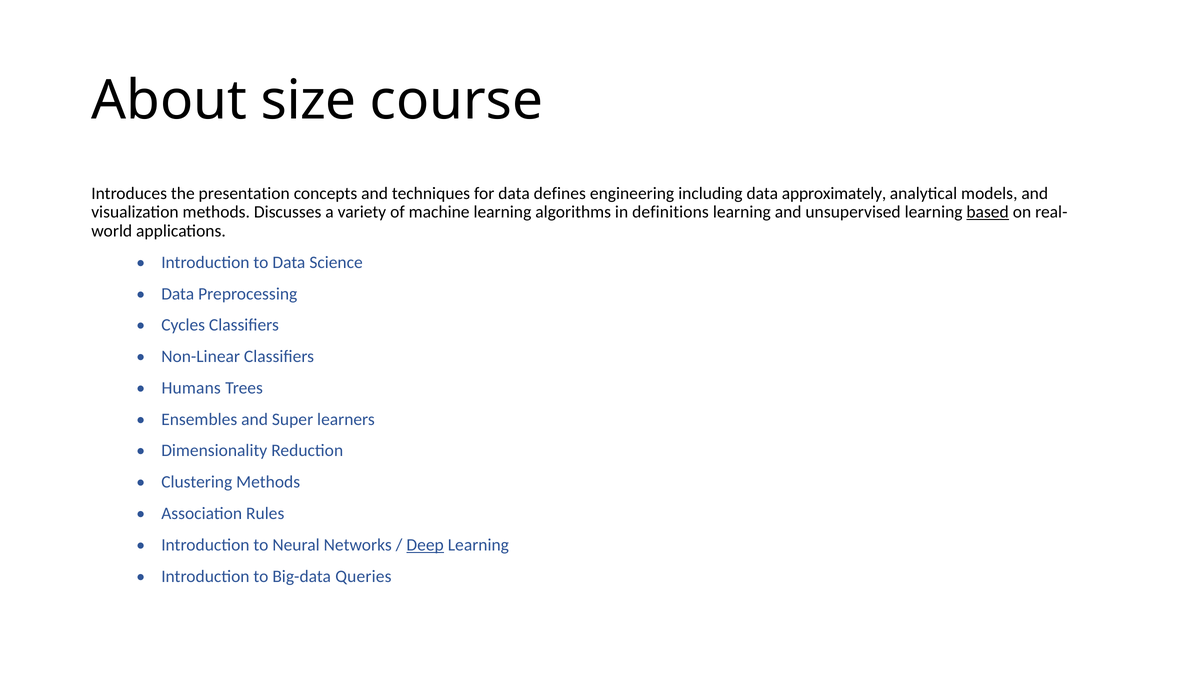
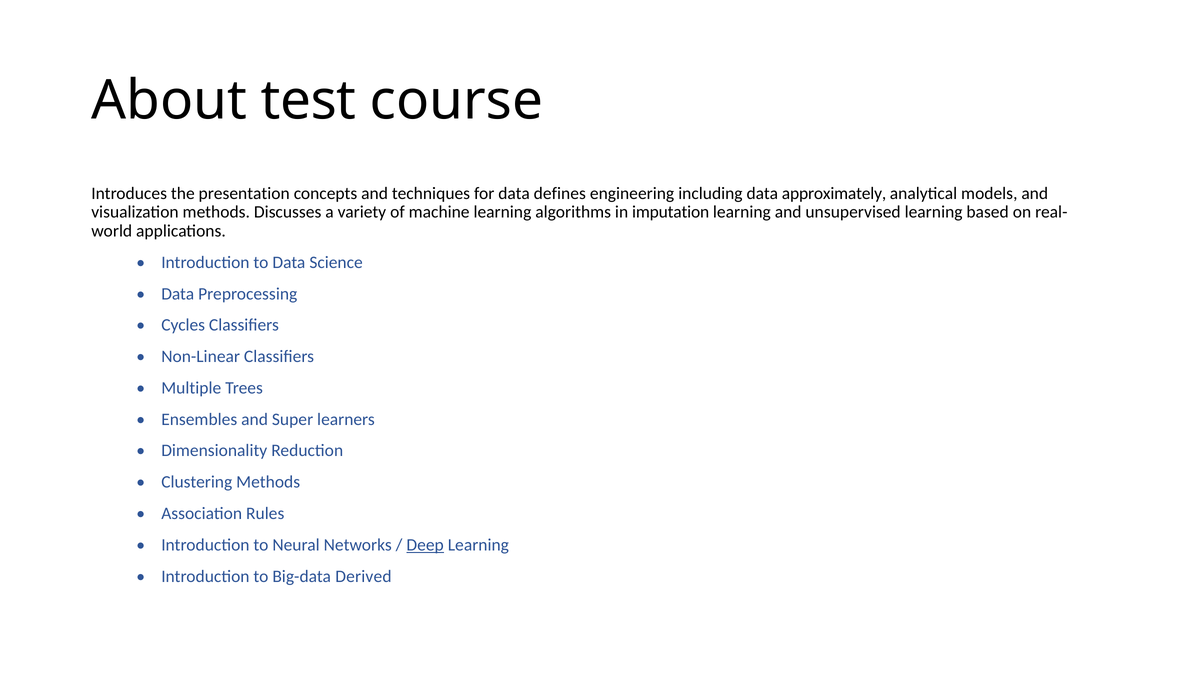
size: size -> test (309, 101)
definitions: definitions -> imputation (671, 212)
based underline: present -> none (988, 212)
Humans: Humans -> Multiple (191, 388)
Queries: Queries -> Derived (363, 576)
